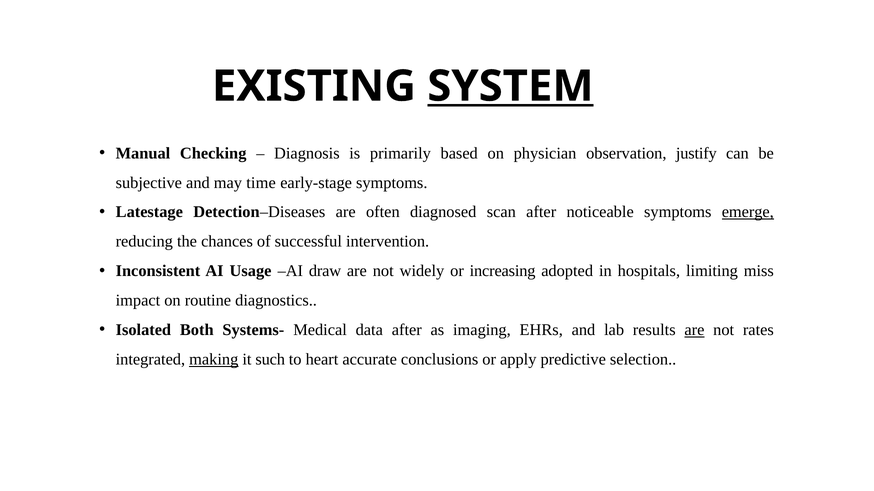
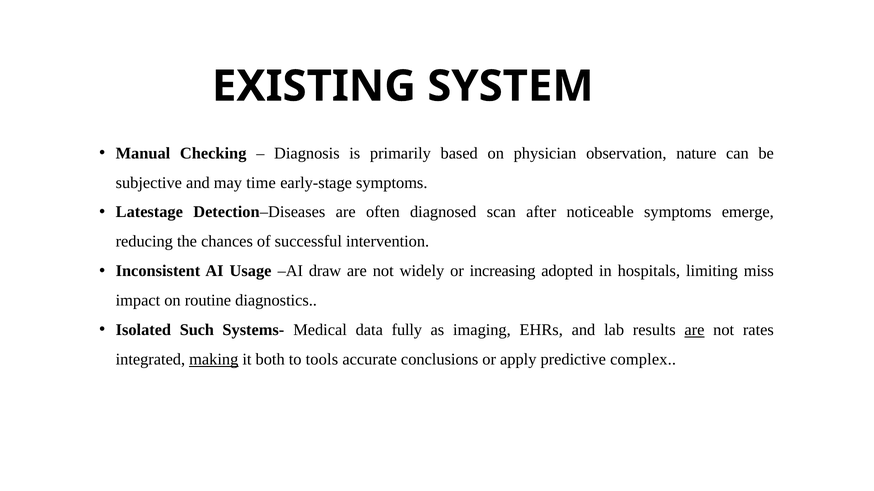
SYSTEM underline: present -> none (510, 86)
justify: justify -> nature (696, 153)
emerge underline: present -> none (748, 212)
Both: Both -> Such (197, 330)
data after: after -> fully (407, 330)
such: such -> both (270, 360)
heart: heart -> tools (322, 360)
selection: selection -> complex (643, 360)
